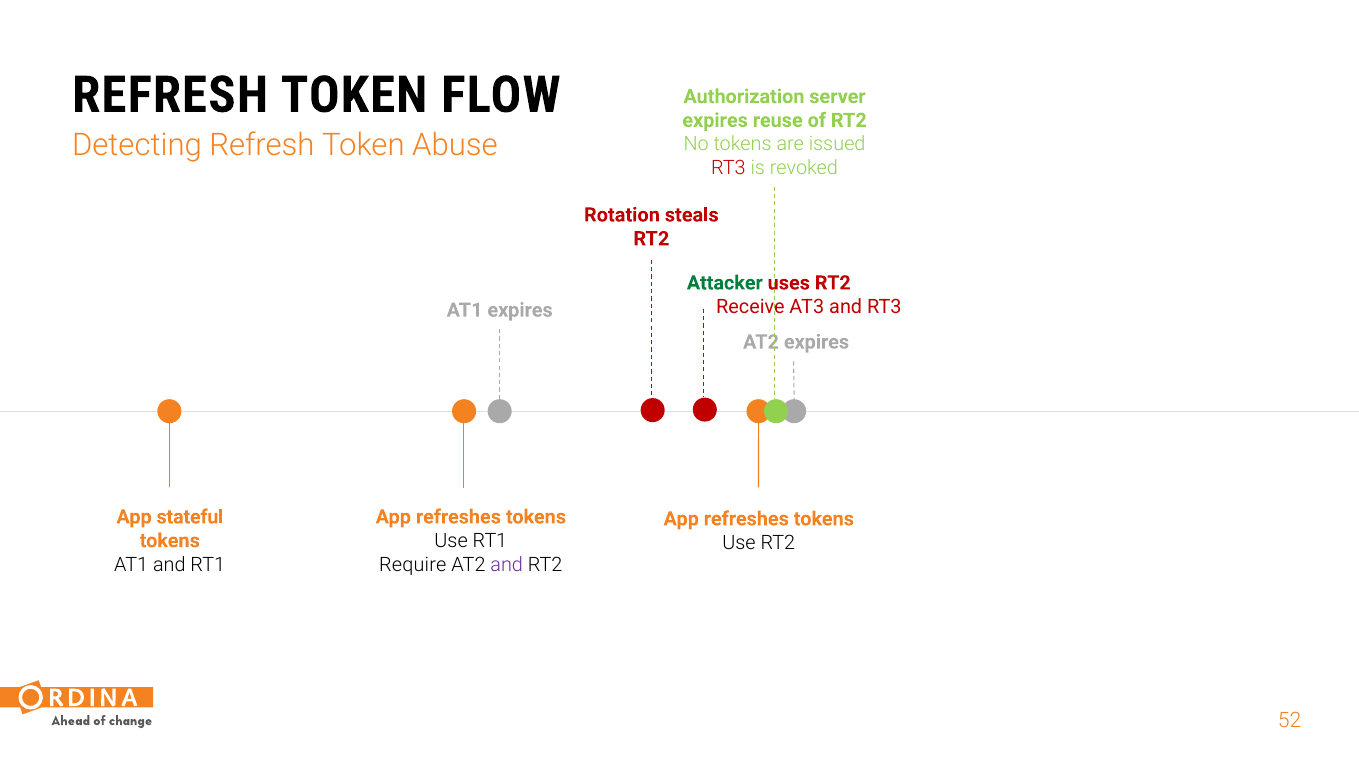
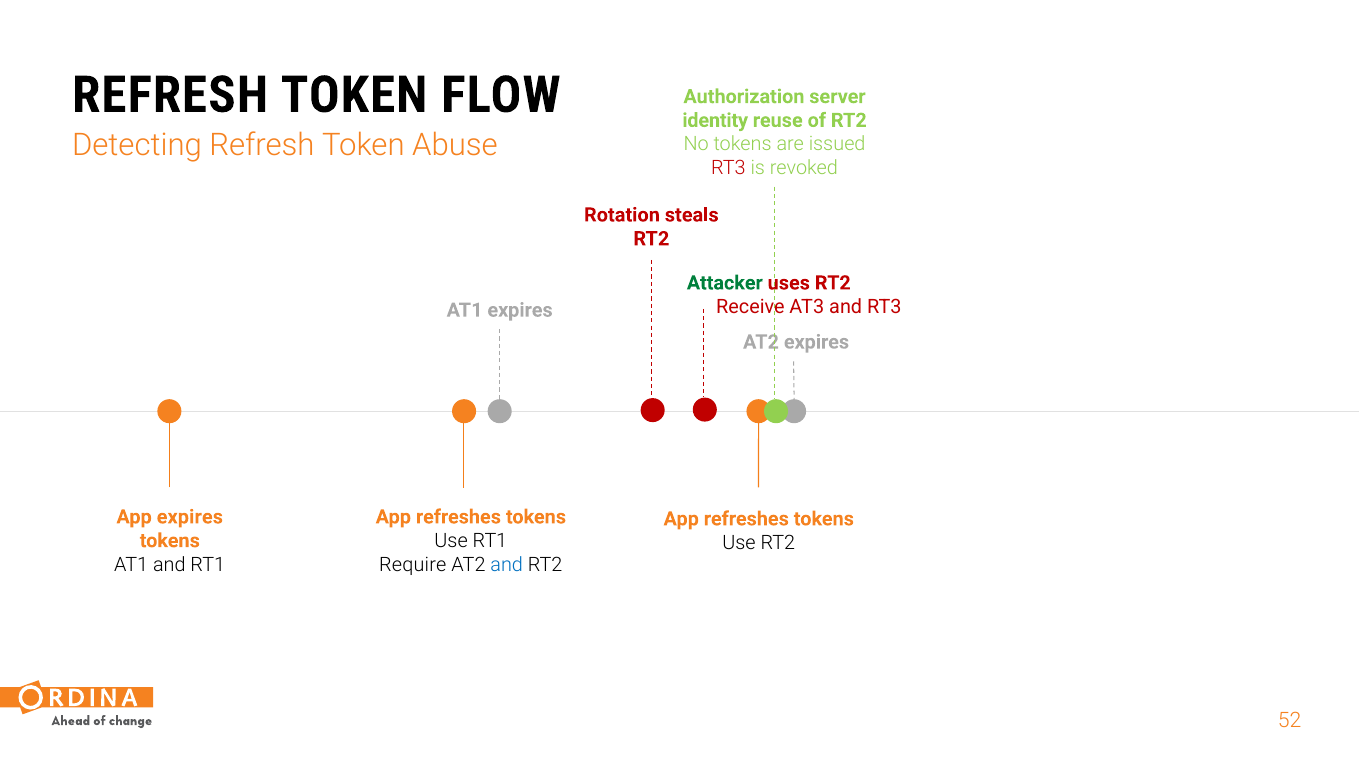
expires: expires -> identity (715, 120)
App stateful: stateful -> expires (190, 517)
and colour: purple -> blue (507, 565)
